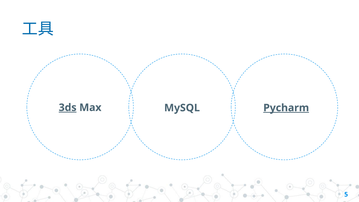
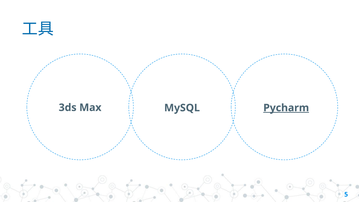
3ds underline: present -> none (68, 108)
